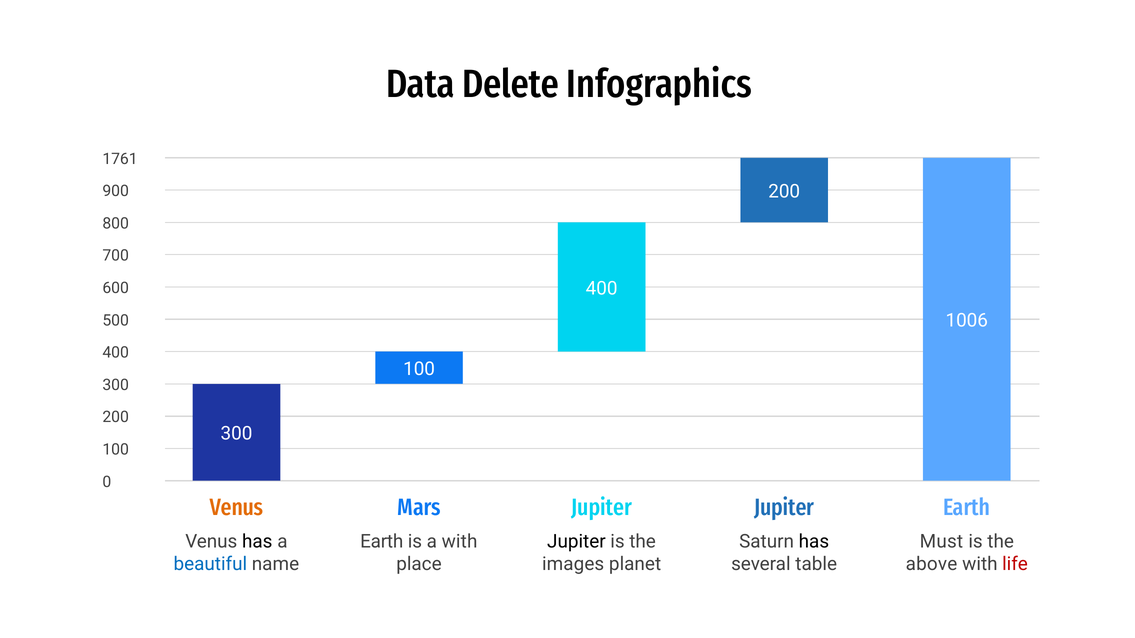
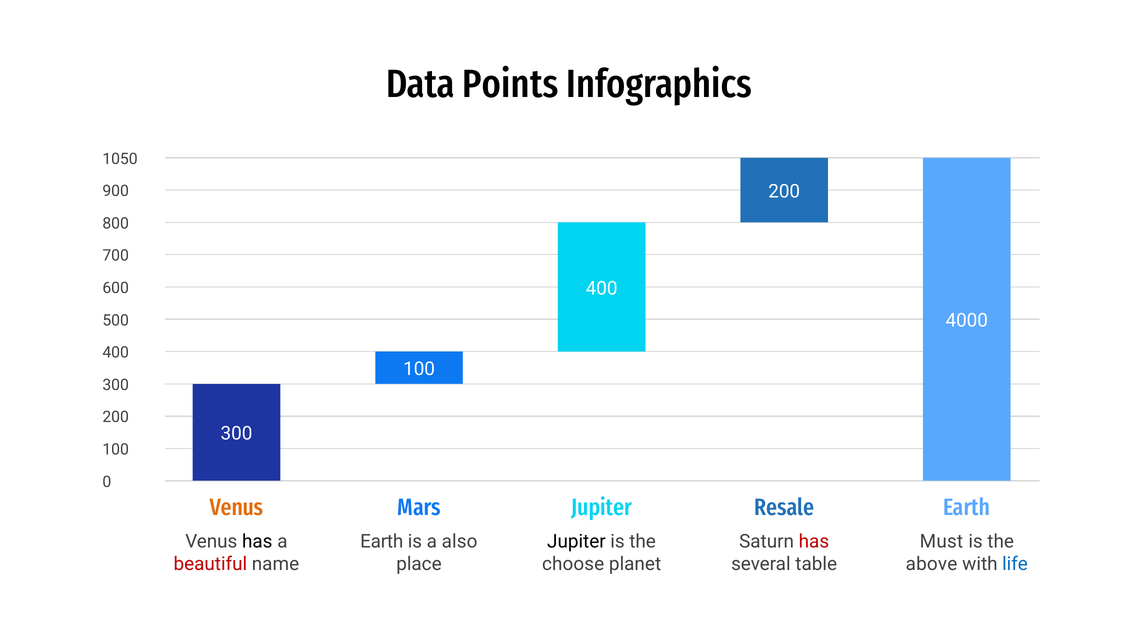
Delete: Delete -> Points (510, 84)
1761: 1761 -> 1050 (120, 159)
1006: 1006 -> 4000 (967, 321)
Jupiter: Jupiter -> Resale (784, 508)
a with: with -> also (460, 542)
has colour: black -> red (814, 542)
beautiful colour: blue -> red (210, 565)
images: images -> choose (573, 565)
life colour: red -> blue (1015, 565)
